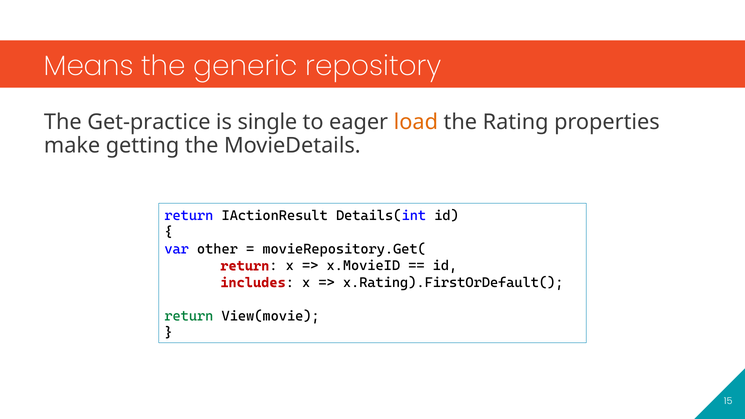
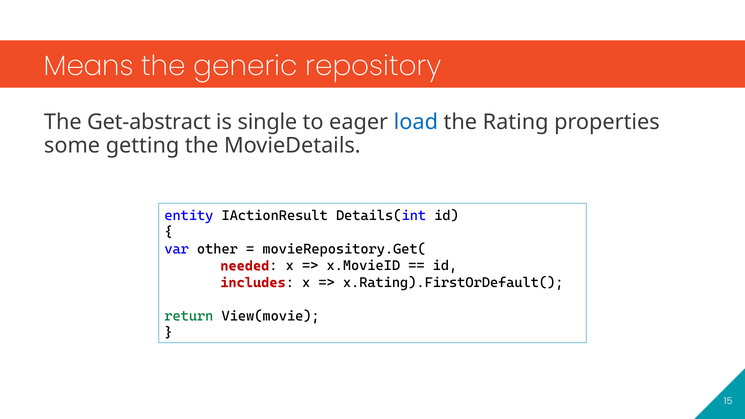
Get-practice: Get-practice -> Get-abstract (149, 122)
load colour: orange -> blue (416, 122)
make: make -> some (72, 146)
return: return -> entity (189, 216)
return: return -> needed (245, 266)
